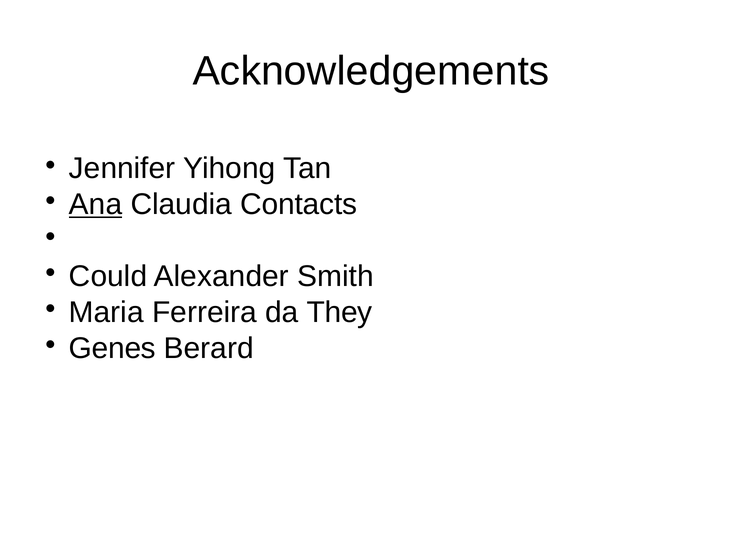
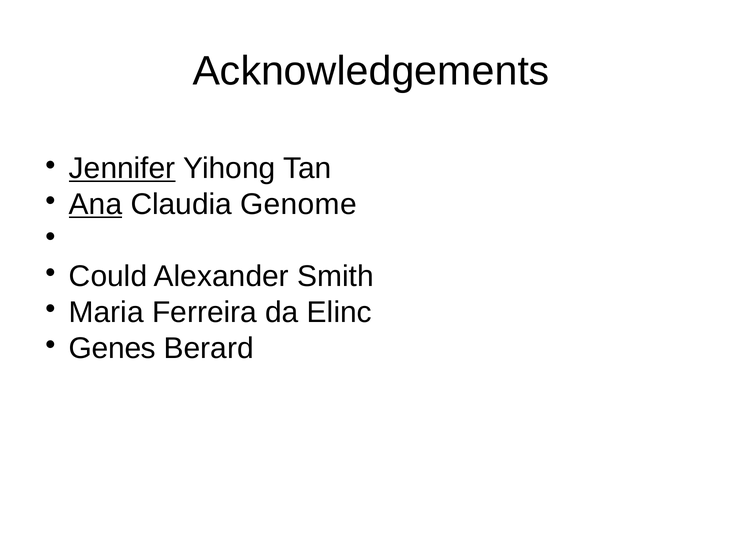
Jennifer underline: none -> present (122, 169)
Contacts: Contacts -> Genome (299, 204)
They: They -> Elinc (339, 312)
